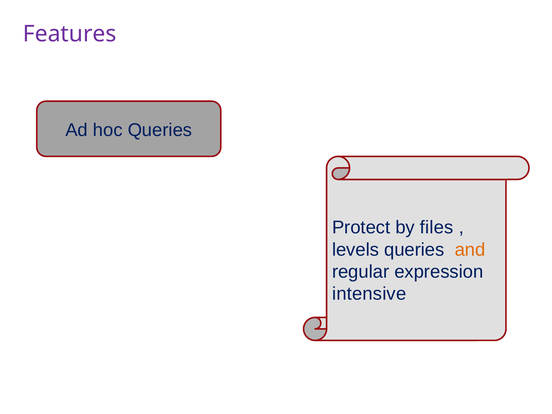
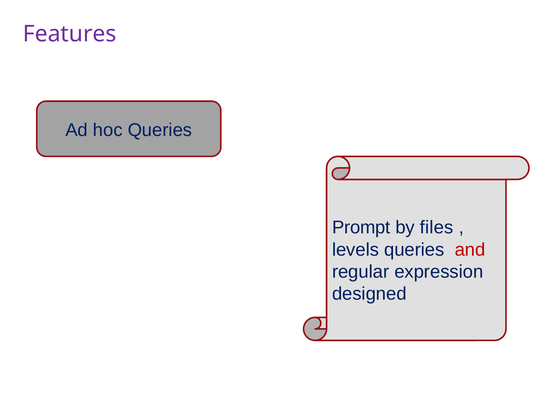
Protect: Protect -> Prompt (361, 228)
and colour: orange -> red (470, 250)
intensive: intensive -> designed (369, 294)
